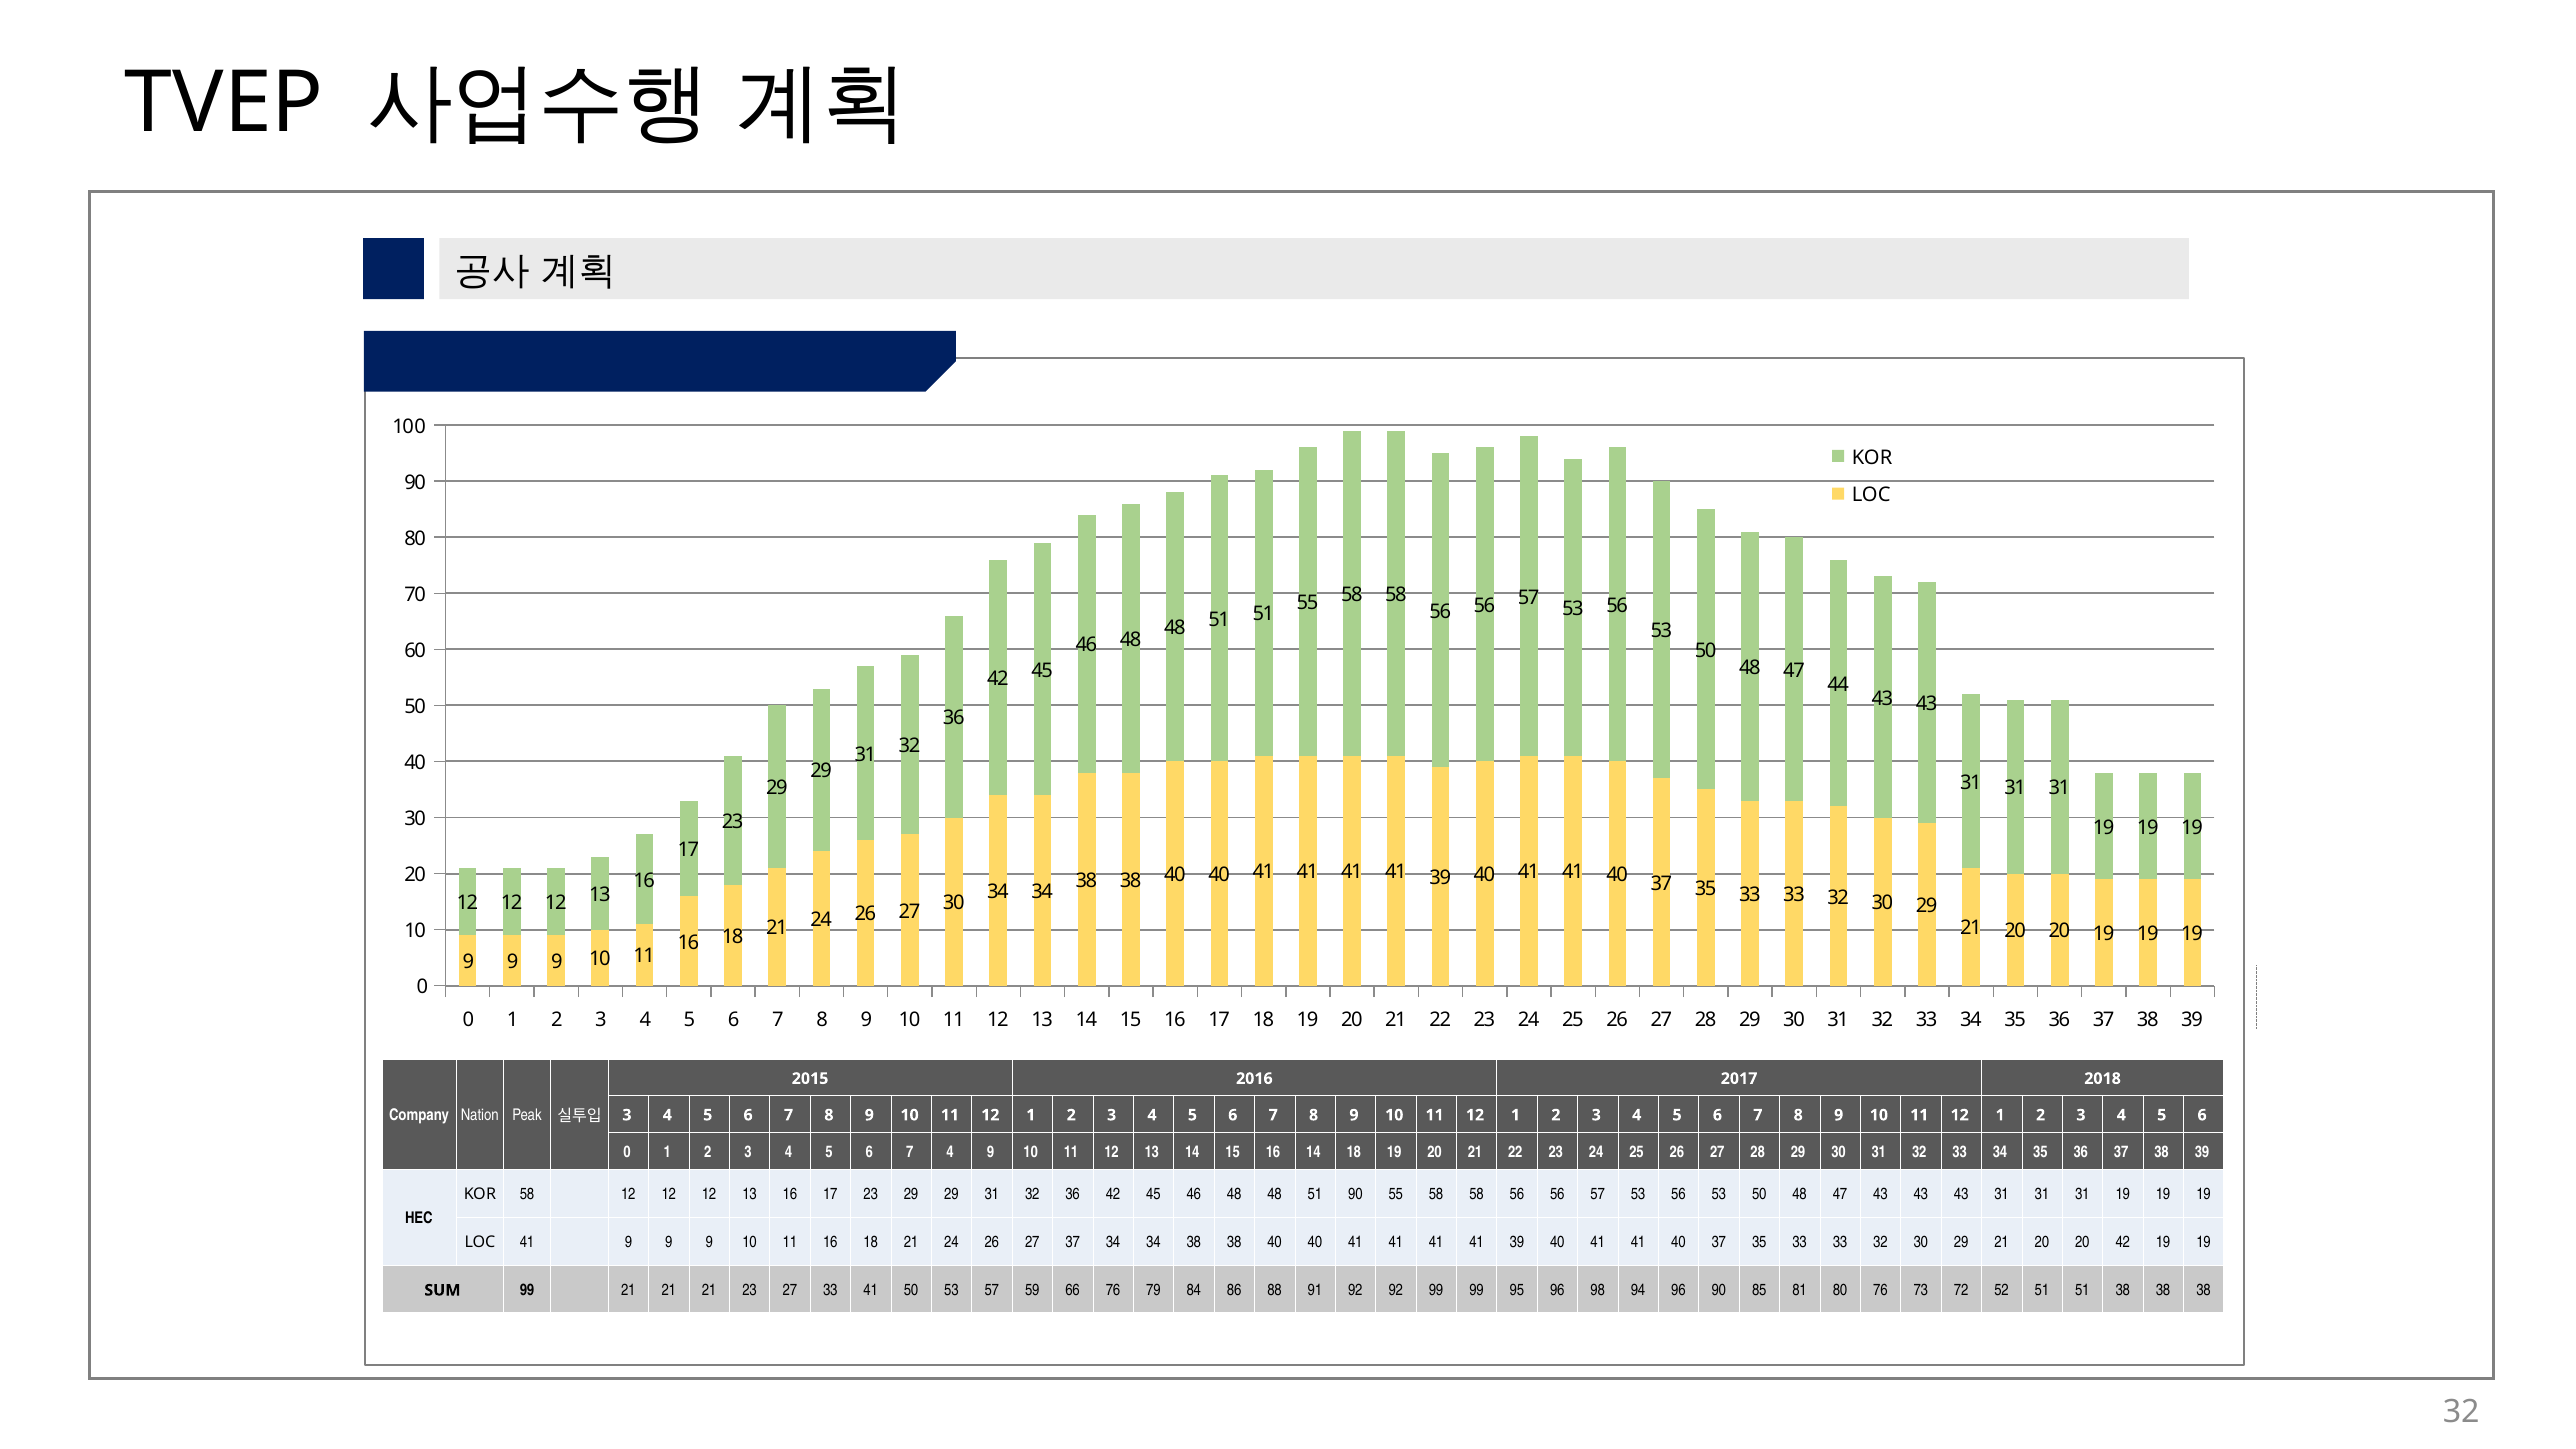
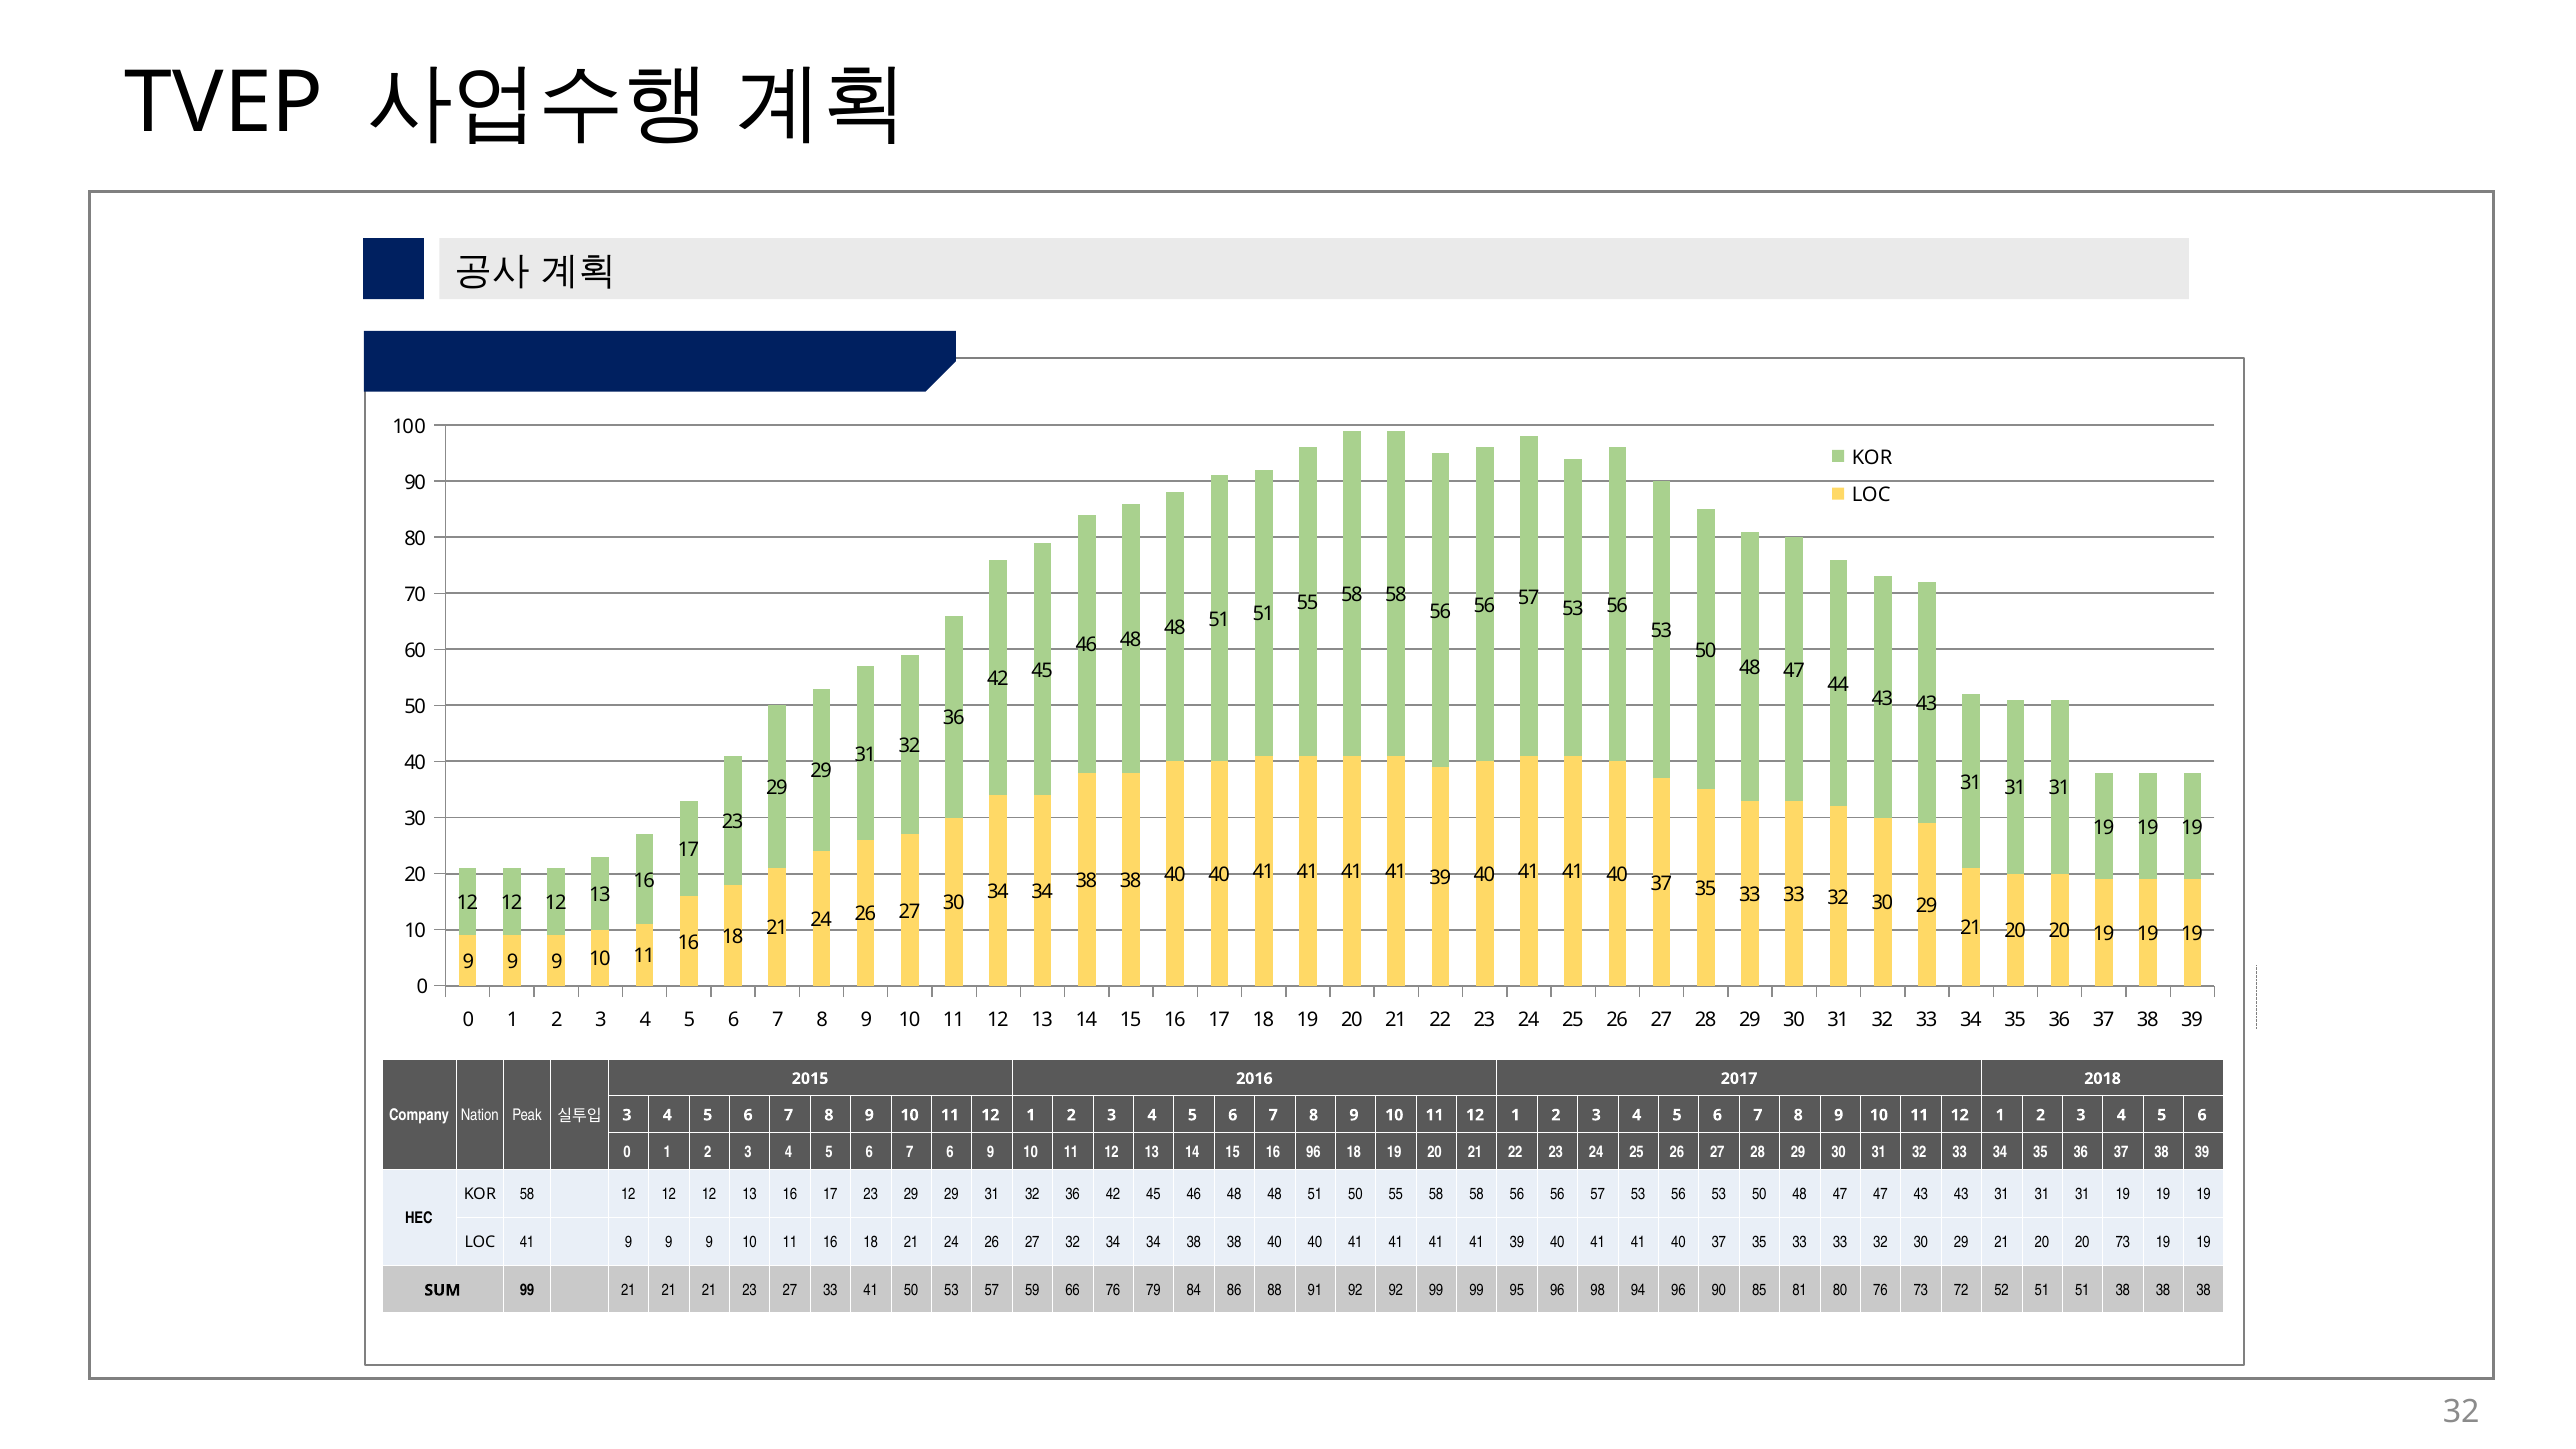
7 4: 4 -> 6 (950, 1152)
16 14: 14 -> 96 (1314, 1152)
51 90: 90 -> 50 (1355, 1194)
47 43: 43 -> 47 (1880, 1194)
27 37: 37 -> 32 (1073, 1242)
20 42: 42 -> 73 (2123, 1242)
